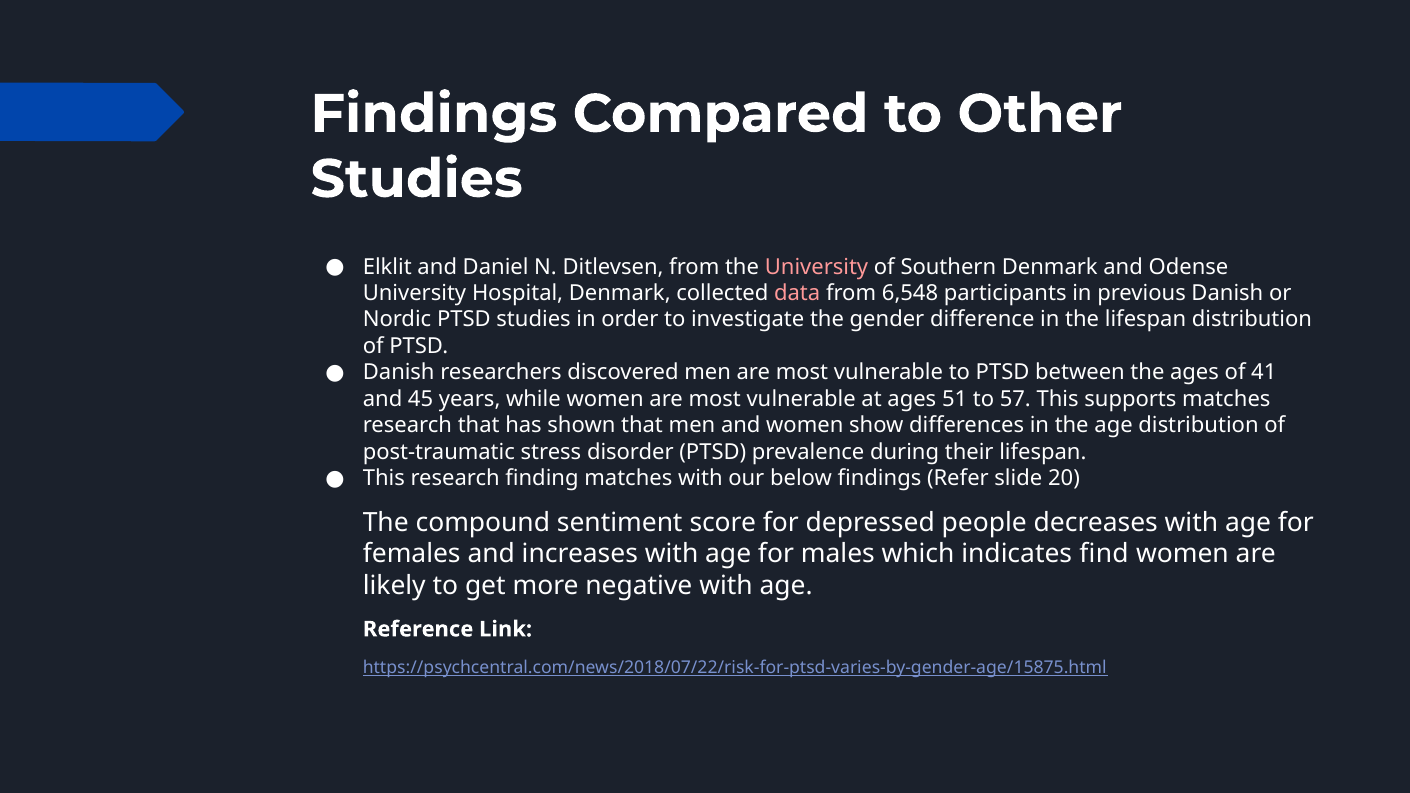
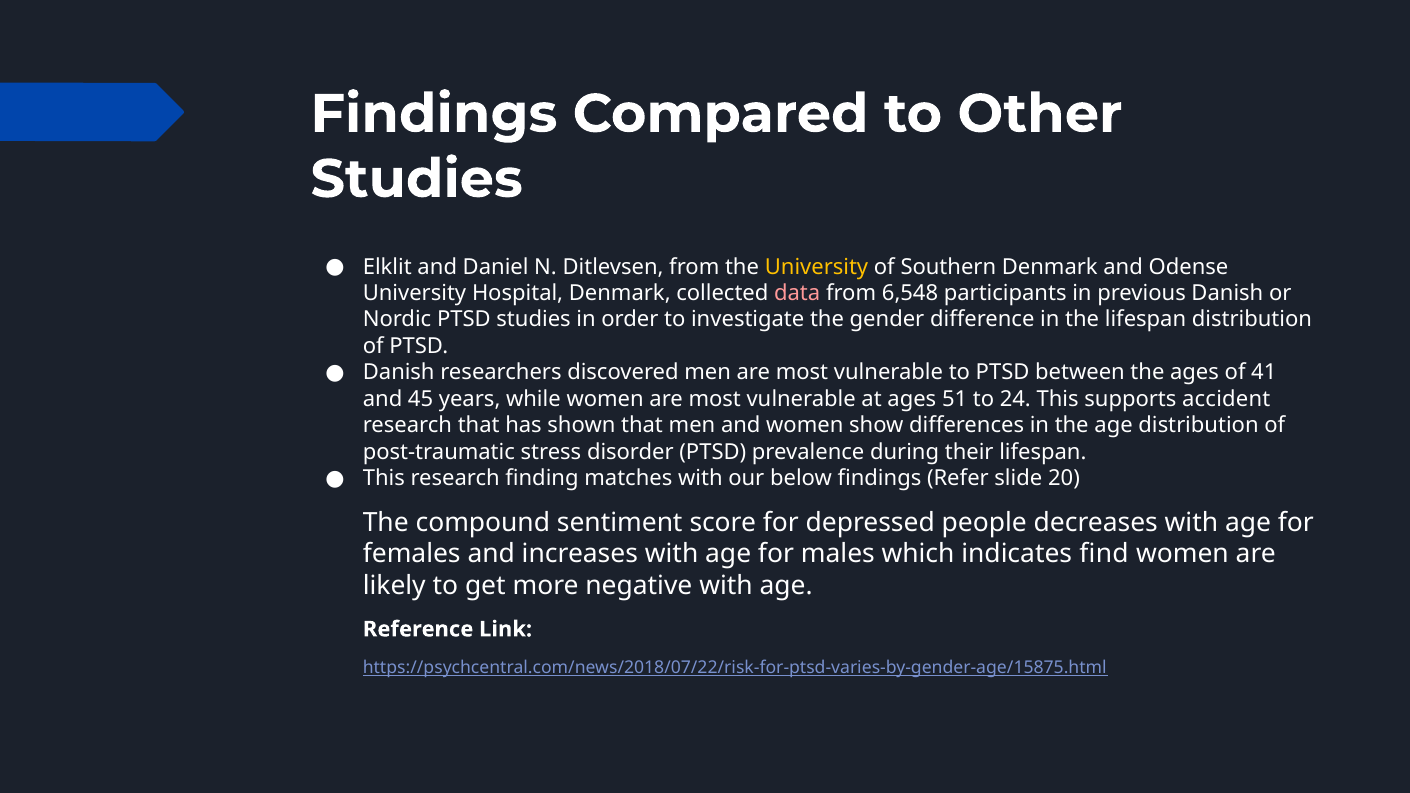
University colour: pink -> yellow (817, 267)
57: 57 -> 24 (1015, 399)
supports matches: matches -> accident (1226, 399)
